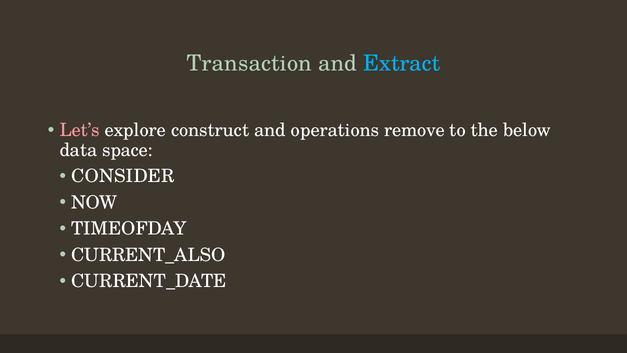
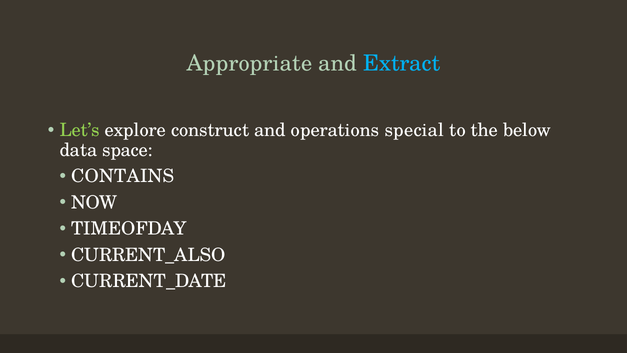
Transaction: Transaction -> Appropriate (249, 63)
Let’s colour: pink -> light green (80, 130)
remove: remove -> special (414, 130)
CONSIDER: CONSIDER -> CONTAINS (123, 176)
